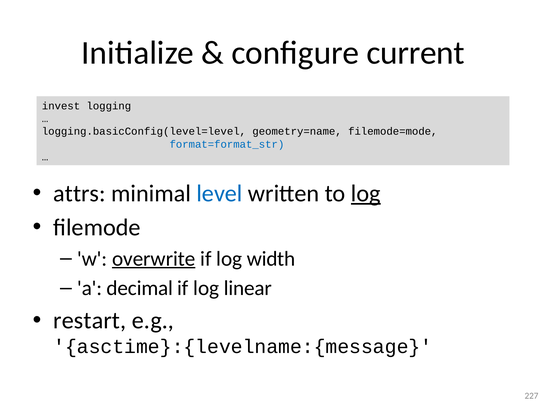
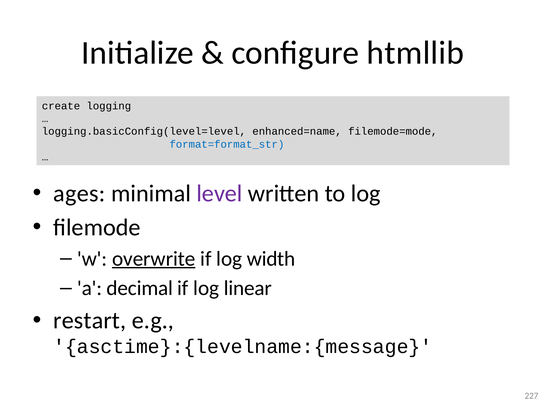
current: current -> htmllib (415, 53)
invest: invest -> create (61, 106)
geometry=name: geometry=name -> enhanced=name (297, 132)
attrs: attrs -> ages (79, 194)
level colour: blue -> purple (219, 194)
log underline: present -> none (366, 194)
